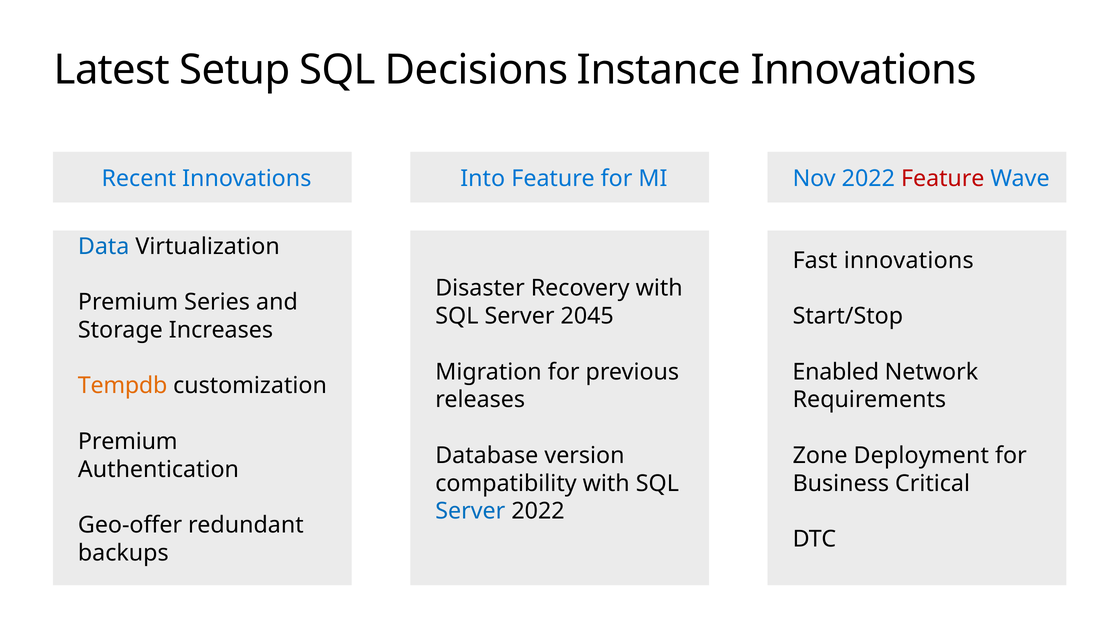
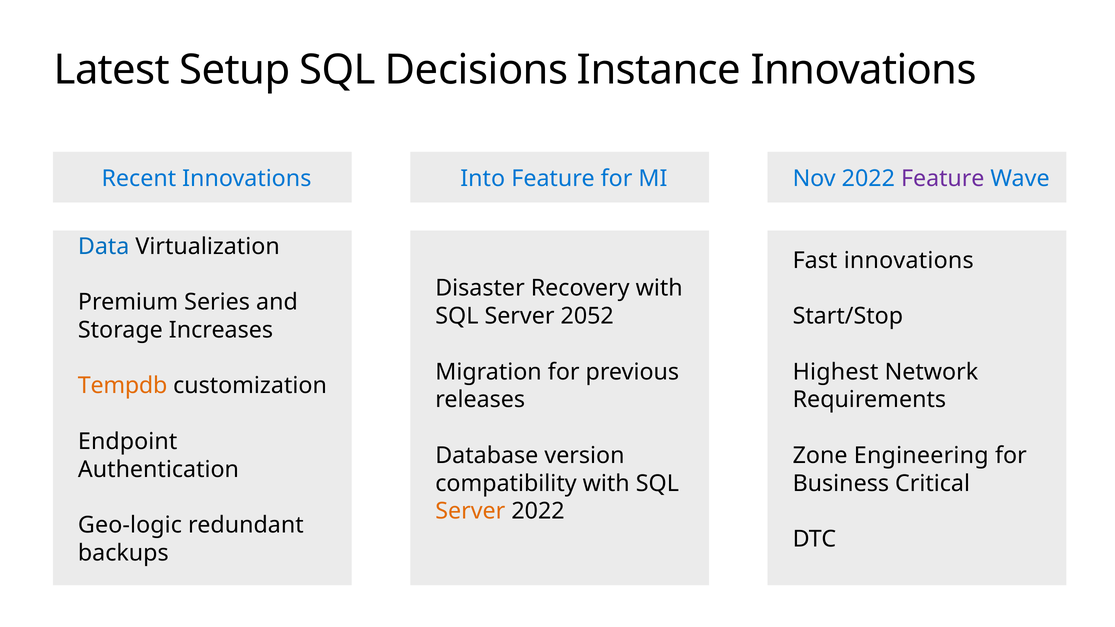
Feature colour: red -> purple (943, 179)
2045: 2045 -> 2052 (587, 316)
Enabled: Enabled -> Highest (836, 372)
Premium: Premium -> Endpoint (128, 442)
Deployment: Deployment -> Engineering (921, 456)
Server colour: blue -> orange (470, 511)
Geo-offer: Geo-offer -> Geo-logic (130, 525)
